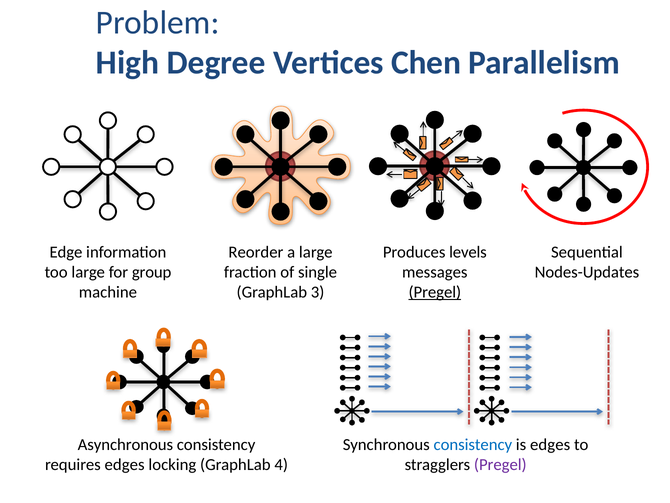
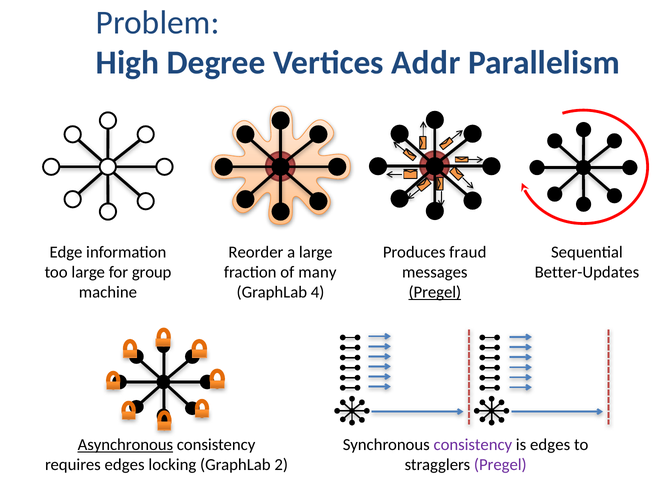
Chen: Chen -> Addr (426, 63)
levels: levels -> fraud (468, 252)
single: single -> many (317, 272)
Nodes-Updates: Nodes-Updates -> Better-Updates (587, 272)
3: 3 -> 4 (318, 292)
Asynchronous underline: none -> present (125, 444)
consistency colour: blue -> purple (473, 444)
4: 4 -> 2 (281, 465)
